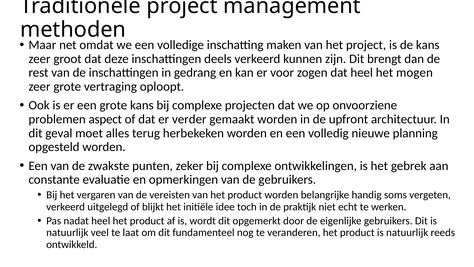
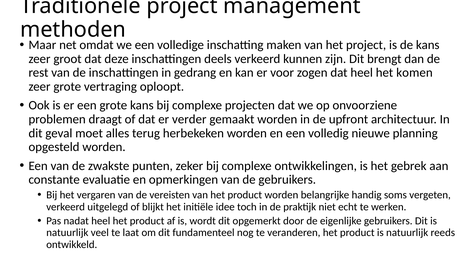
mogen: mogen -> komen (414, 73)
aspect: aspect -> draagt (105, 119)
